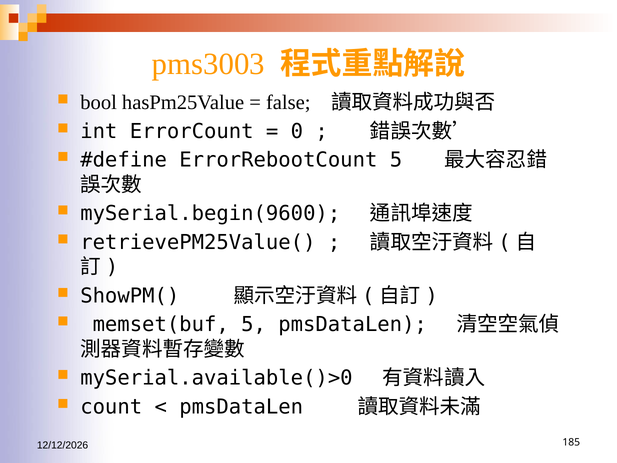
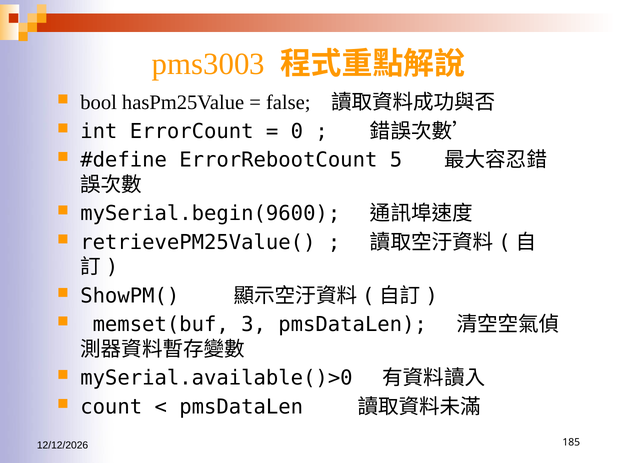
memset(buf 5: 5 -> 3 (254, 325)
